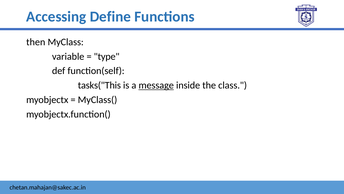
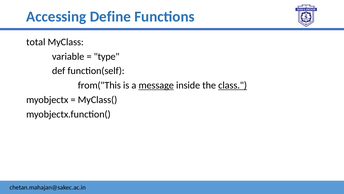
then: then -> total (36, 42)
tasks("This: tasks("This -> from("This (99, 85)
class underline: none -> present (233, 85)
